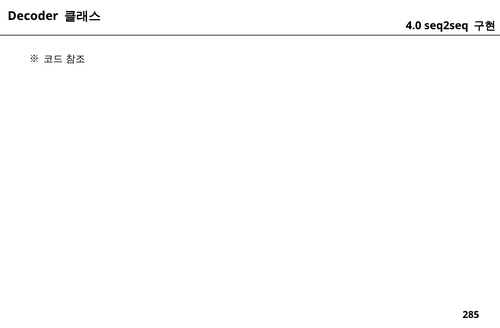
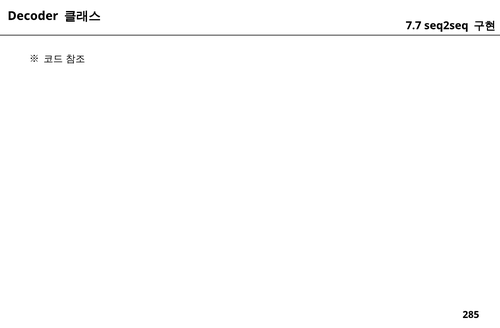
4.0: 4.0 -> 7.7 (414, 26)
